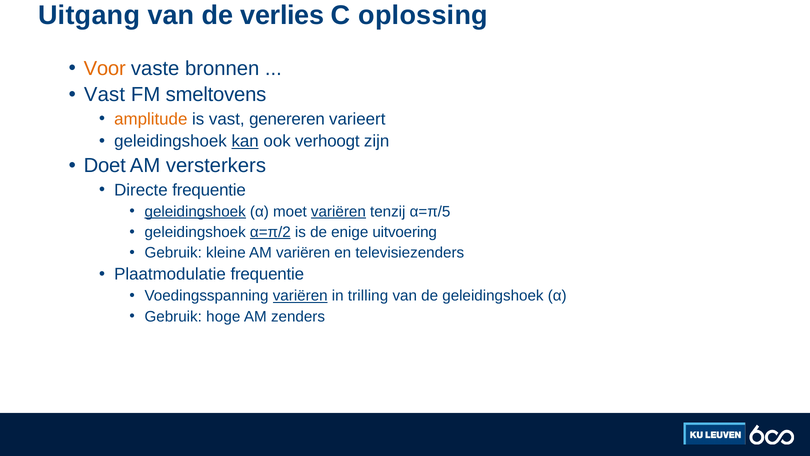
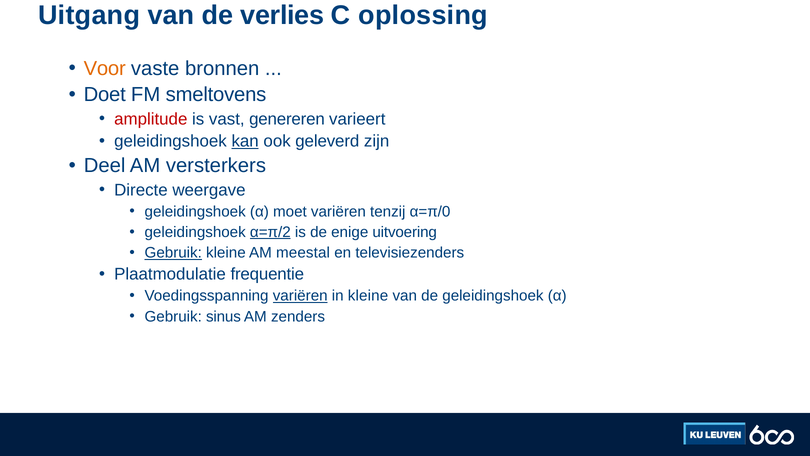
Vast: Vast -> Doet (105, 95)
amplitude colour: orange -> red (151, 119)
verhoogt: verhoogt -> geleverd (327, 141)
Doet: Doet -> Deel (105, 166)
Directe frequentie: frequentie -> weergave (209, 190)
geleidingshoek underline: present -> none (195, 211)
variëren underline: present -> none (338, 211)
α=π/5: α=π/5 -> α=π/0 (430, 211)
Gebruik underline: none -> present (173, 253)
AM variëren: variëren -> meestal (303, 253)
in trilling: trilling -> kleine (368, 296)
hoge: hoge -> sinus (223, 316)
